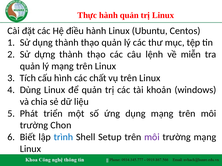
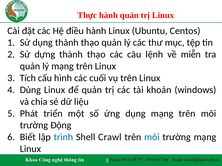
chất: chất -> cuối (98, 78)
Chon: Chon -> Động (61, 126)
Setup: Setup -> Crawl (110, 137)
môi colour: purple -> blue (152, 137)
